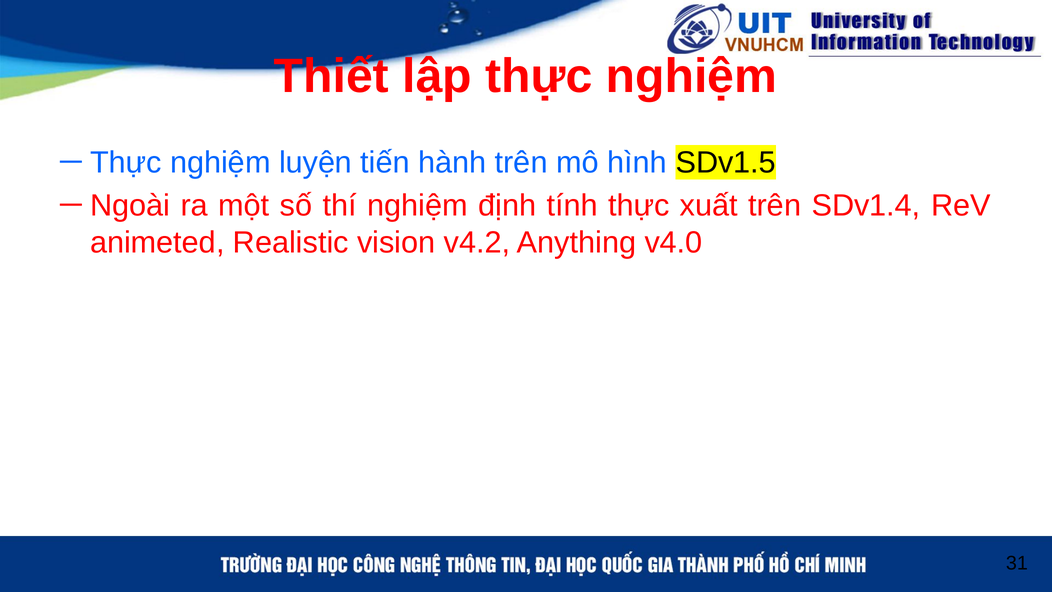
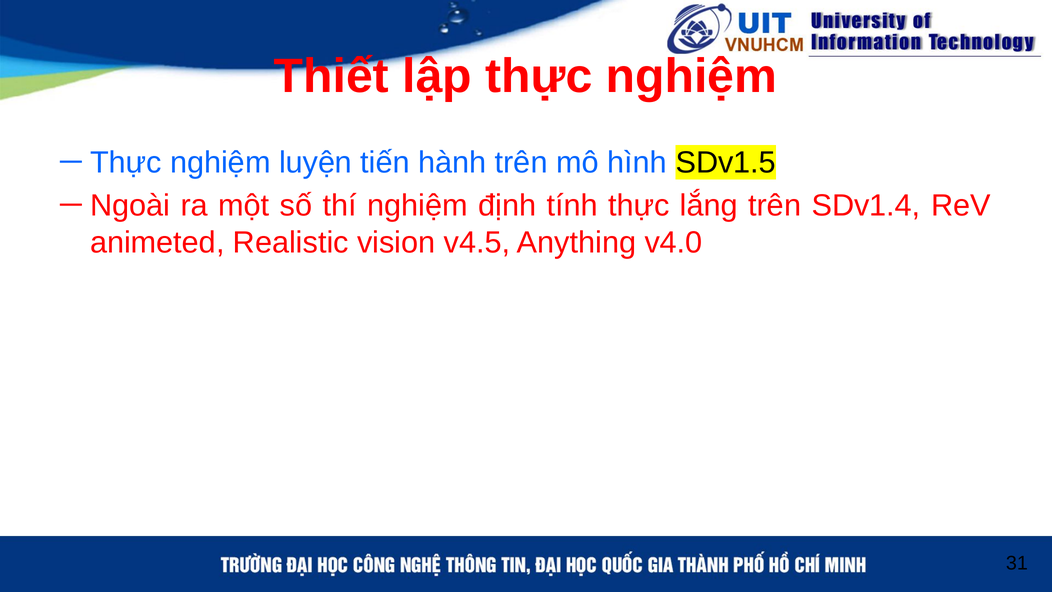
xuất: xuất -> lắng (709, 206)
v4.2: v4.2 -> v4.5 (477, 242)
